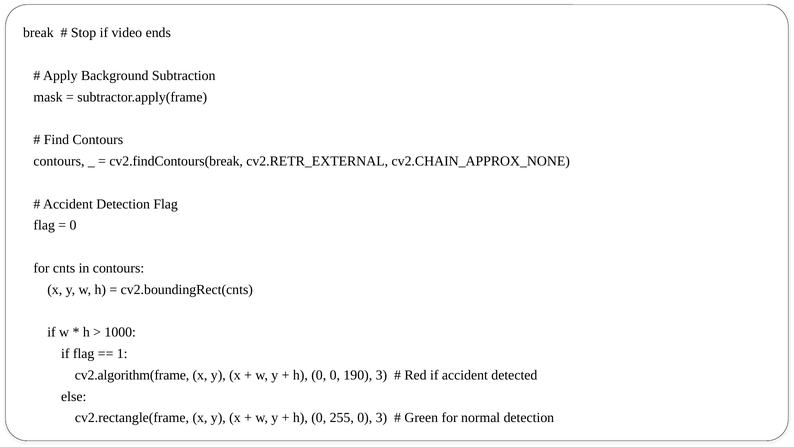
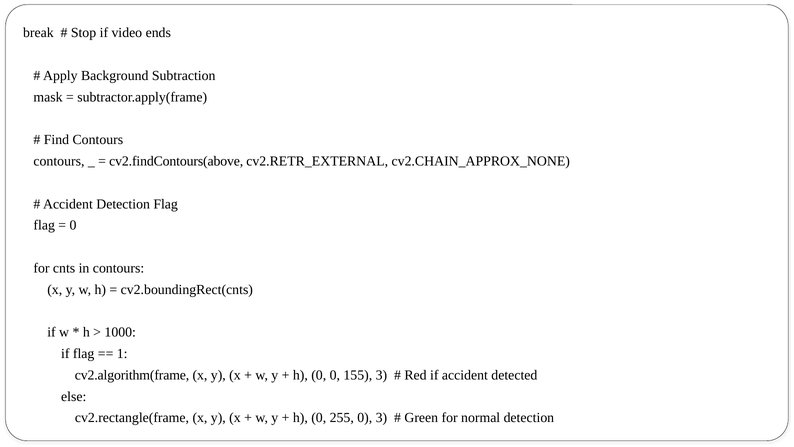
cv2.findContours(break: cv2.findContours(break -> cv2.findContours(above (176, 161)
190: 190 -> 155 (358, 375)
